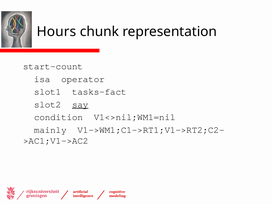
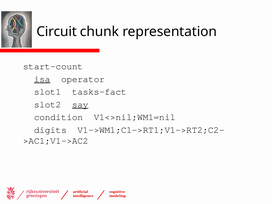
Hours: Hours -> Circuit (57, 32)
isa underline: none -> present (42, 79)
mainly: mainly -> digits (50, 130)
